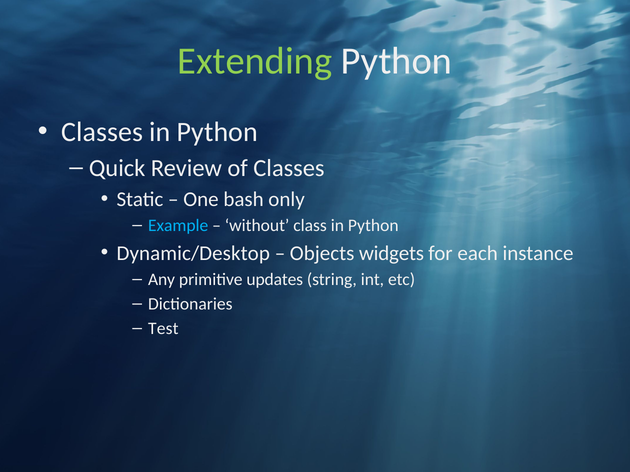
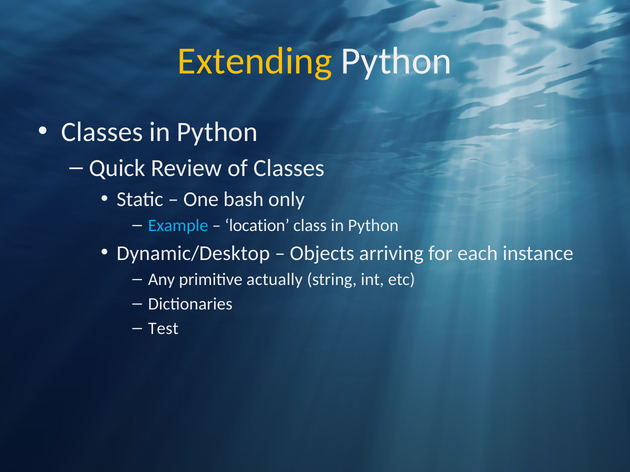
Extending colour: light green -> yellow (255, 61)
without: without -> location (257, 226)
widgets: widgets -> arriving (391, 253)
updates: updates -> actually (275, 280)
